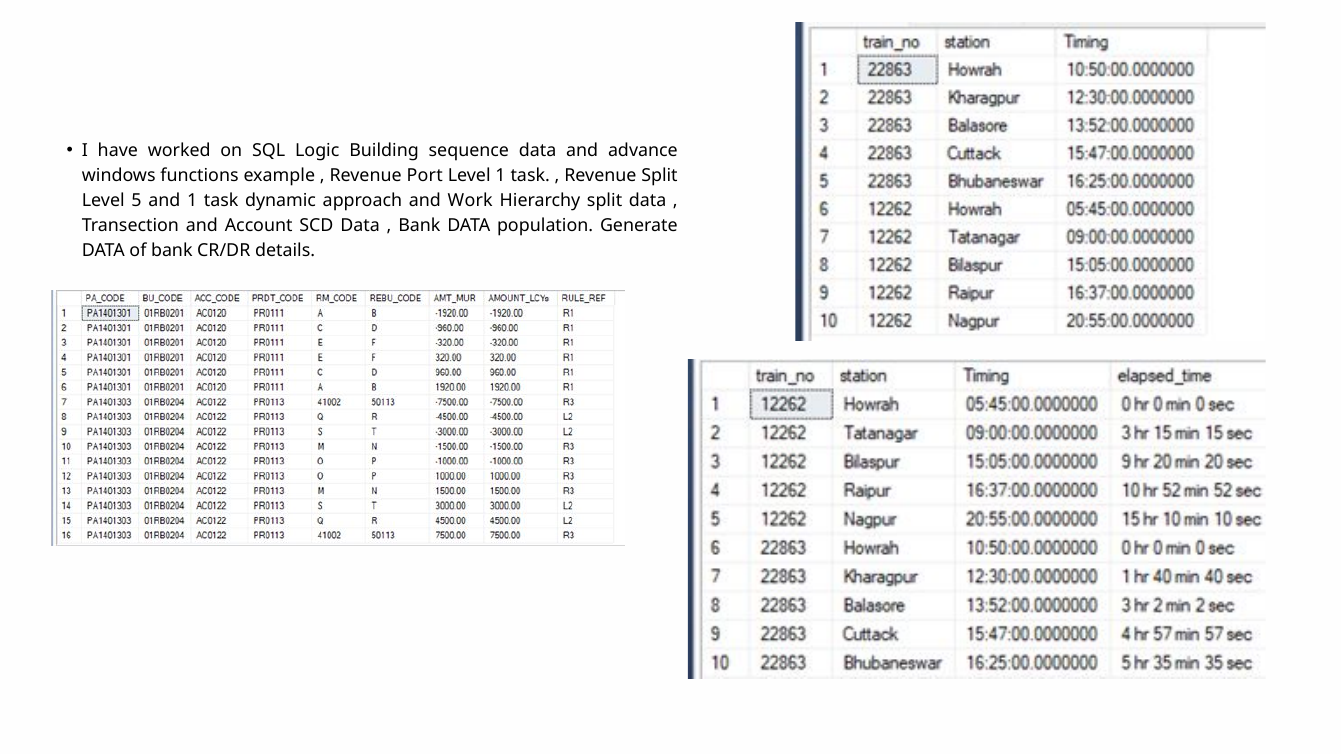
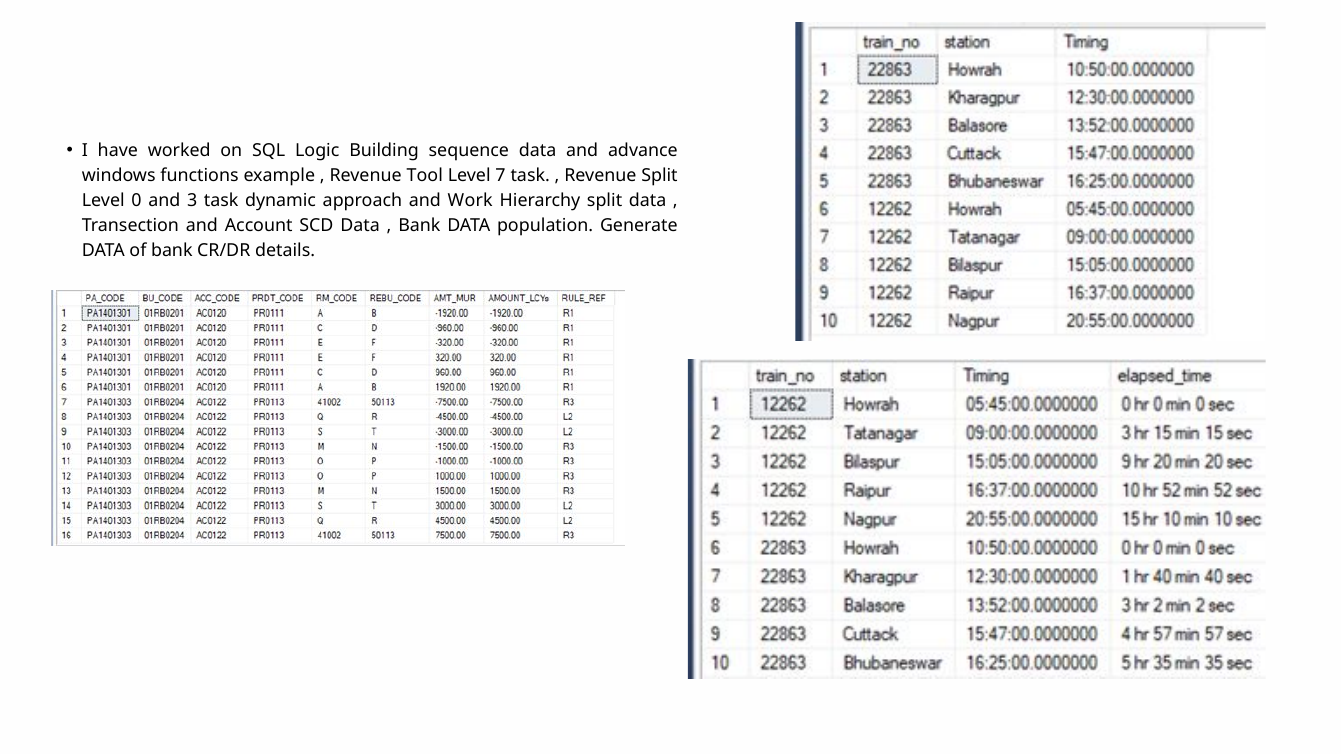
Port: Port -> Tool (425, 175)
Level 1: 1 -> 7 (501, 175)
5: 5 -> 0 (136, 200)
and 1: 1 -> 3 (192, 200)
